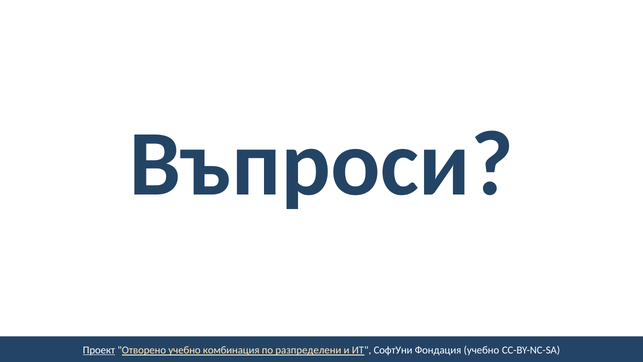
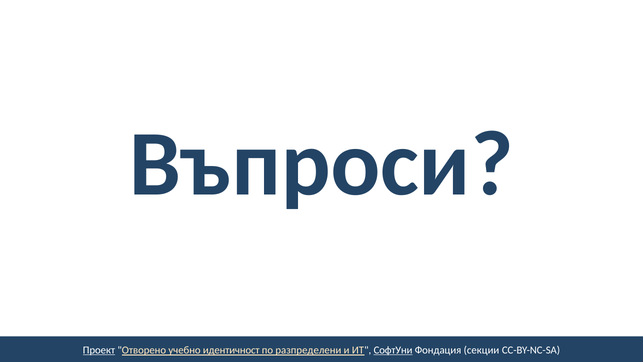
комбинация: комбинация -> идентичност (231, 350)
СофтУни underline: none -> present (393, 350)
Фондация учебно: учебно -> секции (481, 350)
